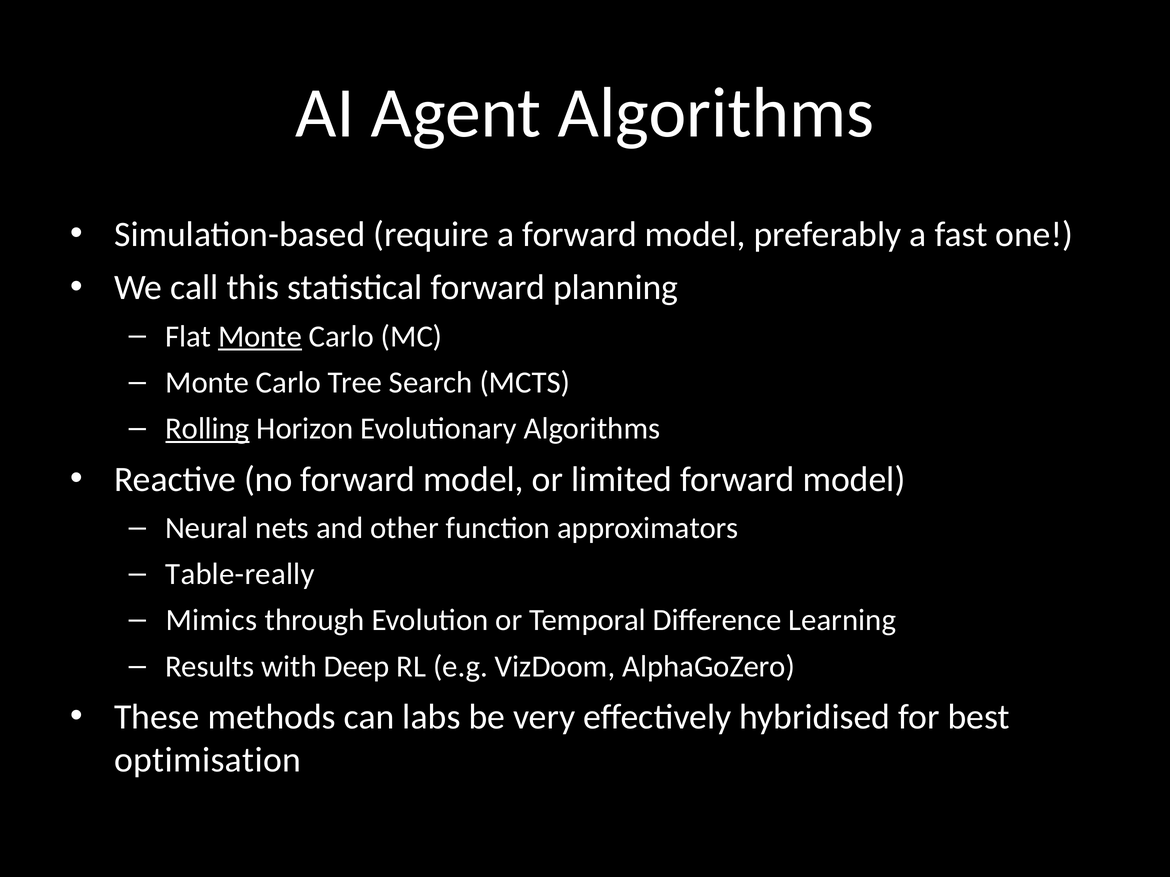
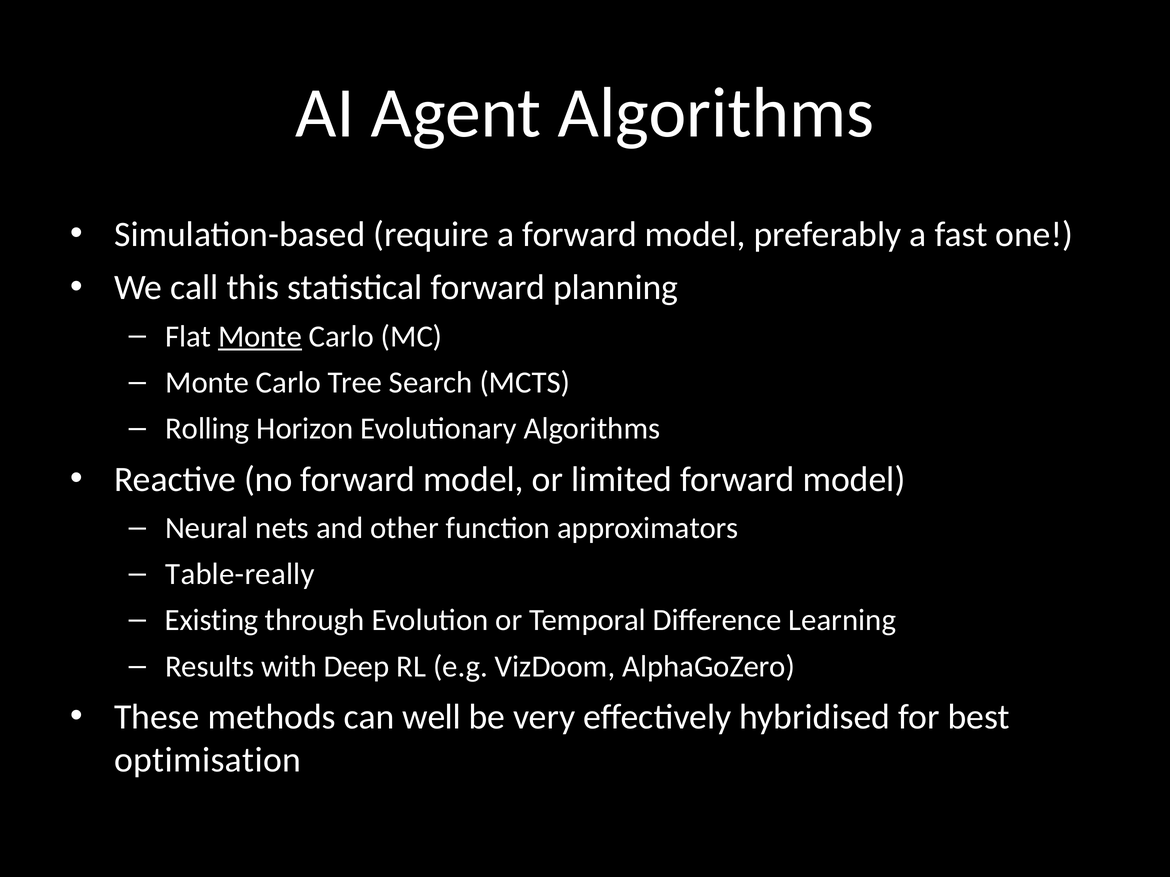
Rolling underline: present -> none (207, 429)
Mimics: Mimics -> Existing (212, 621)
labs: labs -> well (432, 718)
